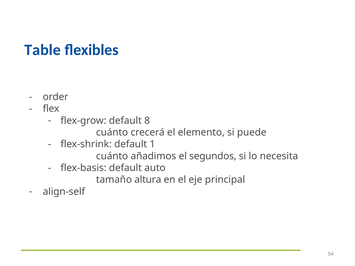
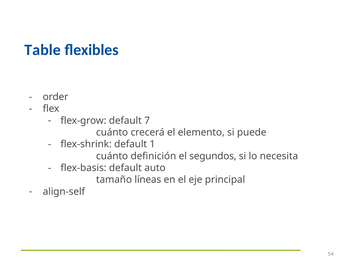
8: 8 -> 7 (147, 121)
añadimos: añadimos -> definición (153, 156)
altura: altura -> líneas (148, 180)
